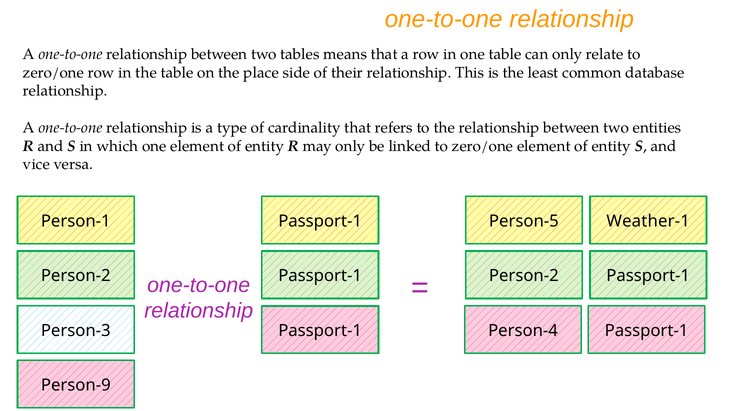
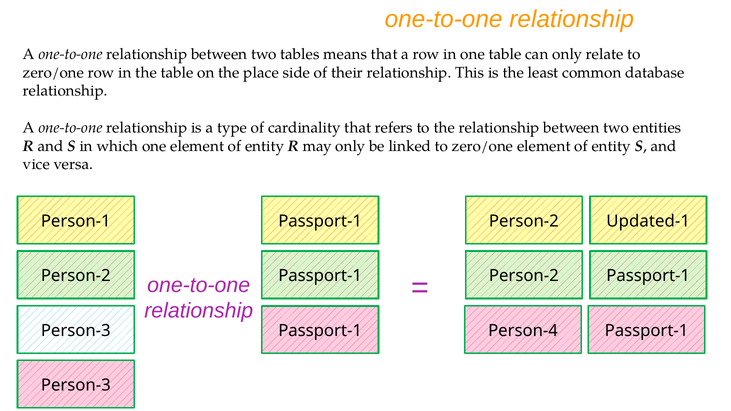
Person-1 Passport-1 Person-5: Person-5 -> Person-2 (524, 221)
Weather-1: Weather-1 -> Updated-1 (648, 221)
Person-9: Person-9 -> Person-3 (76, 385)
